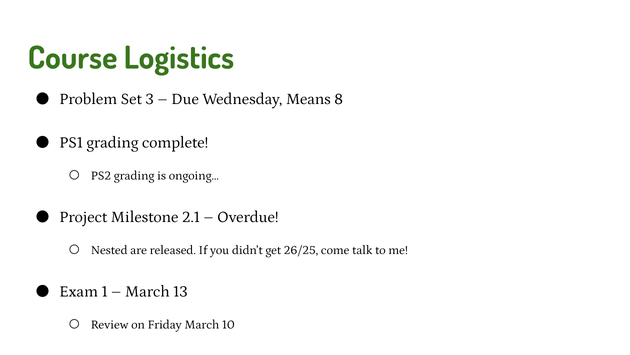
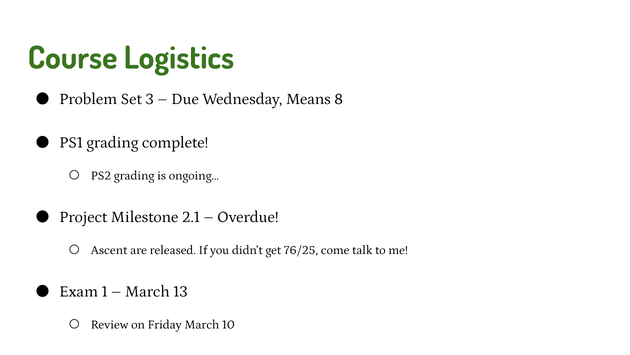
Nested: Nested -> Ascent (109, 250)
26/25: 26/25 -> 76/25 (301, 250)
